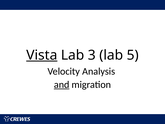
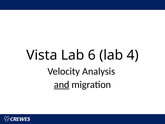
Vista underline: present -> none (42, 55)
3: 3 -> 6 (92, 55)
5: 5 -> 4 (133, 55)
